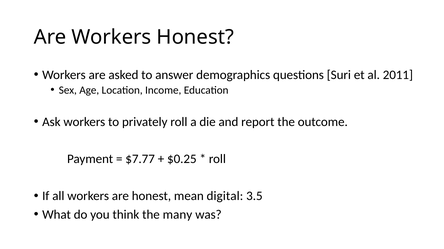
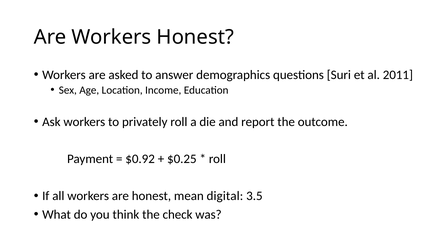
$7.77: $7.77 -> $0.92 (140, 159)
many: many -> check (178, 215)
